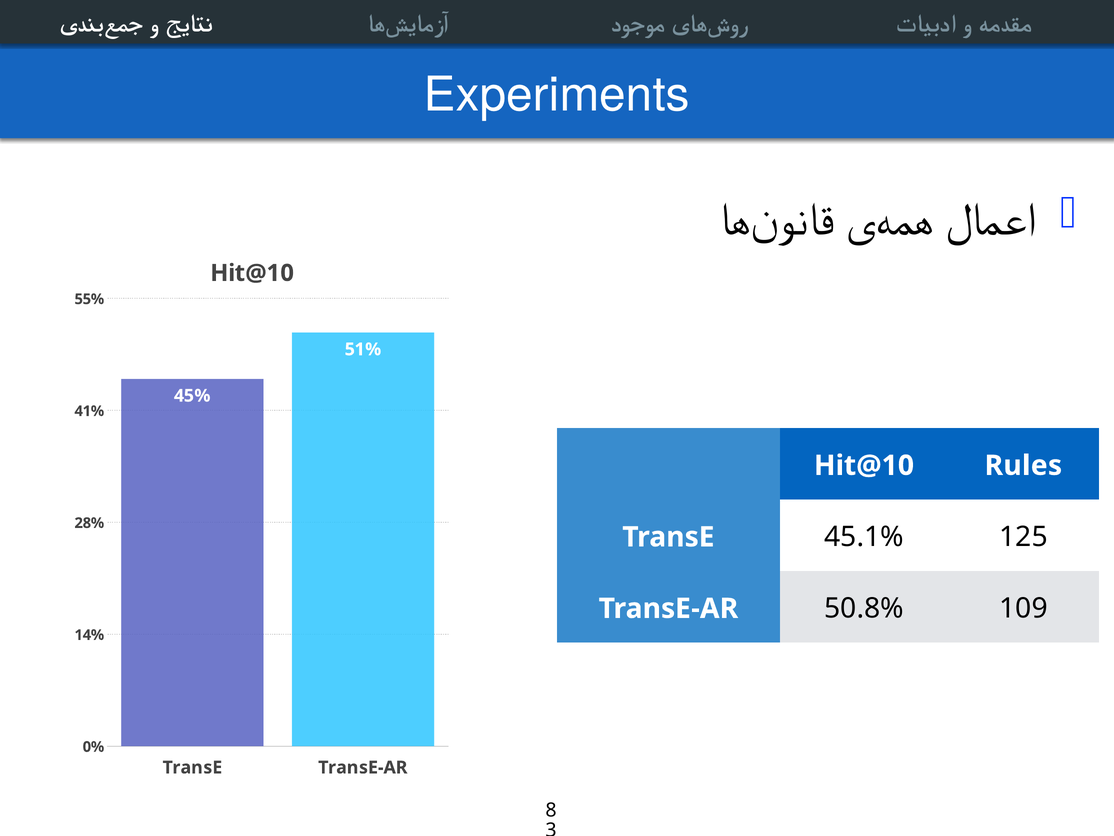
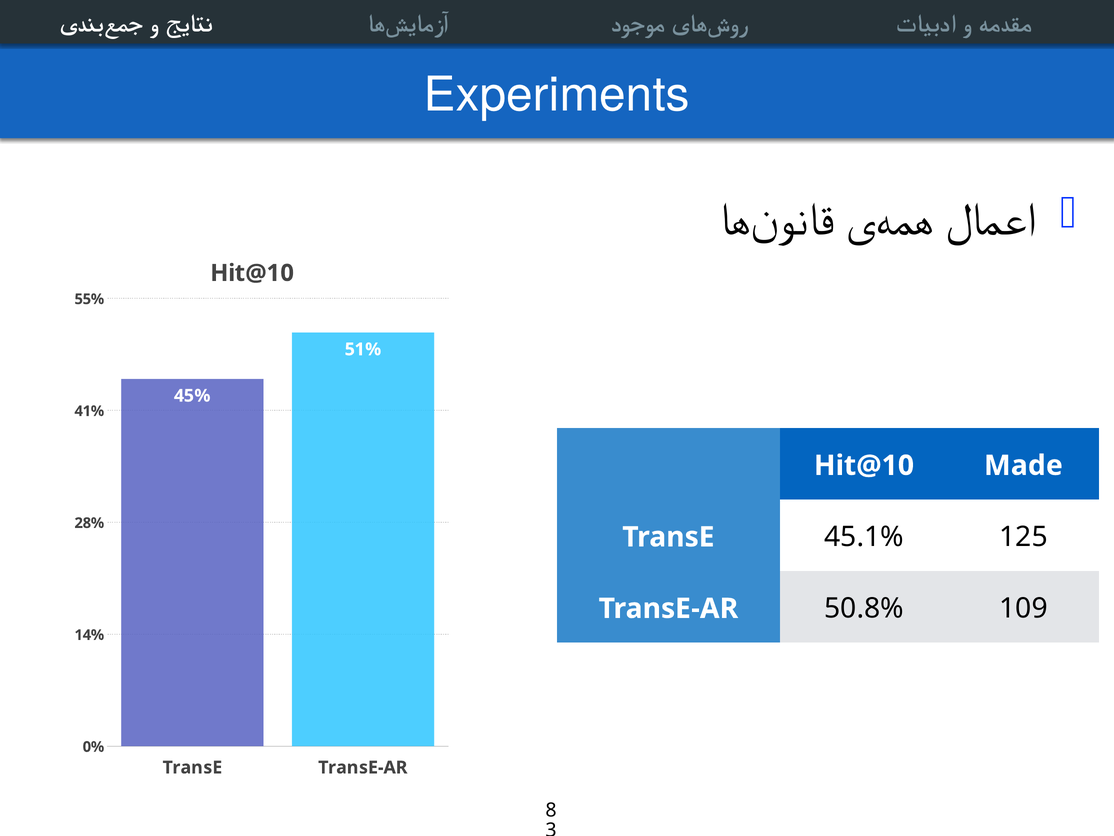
Hit@10 Rules: Rules -> Made (1023, 465)
